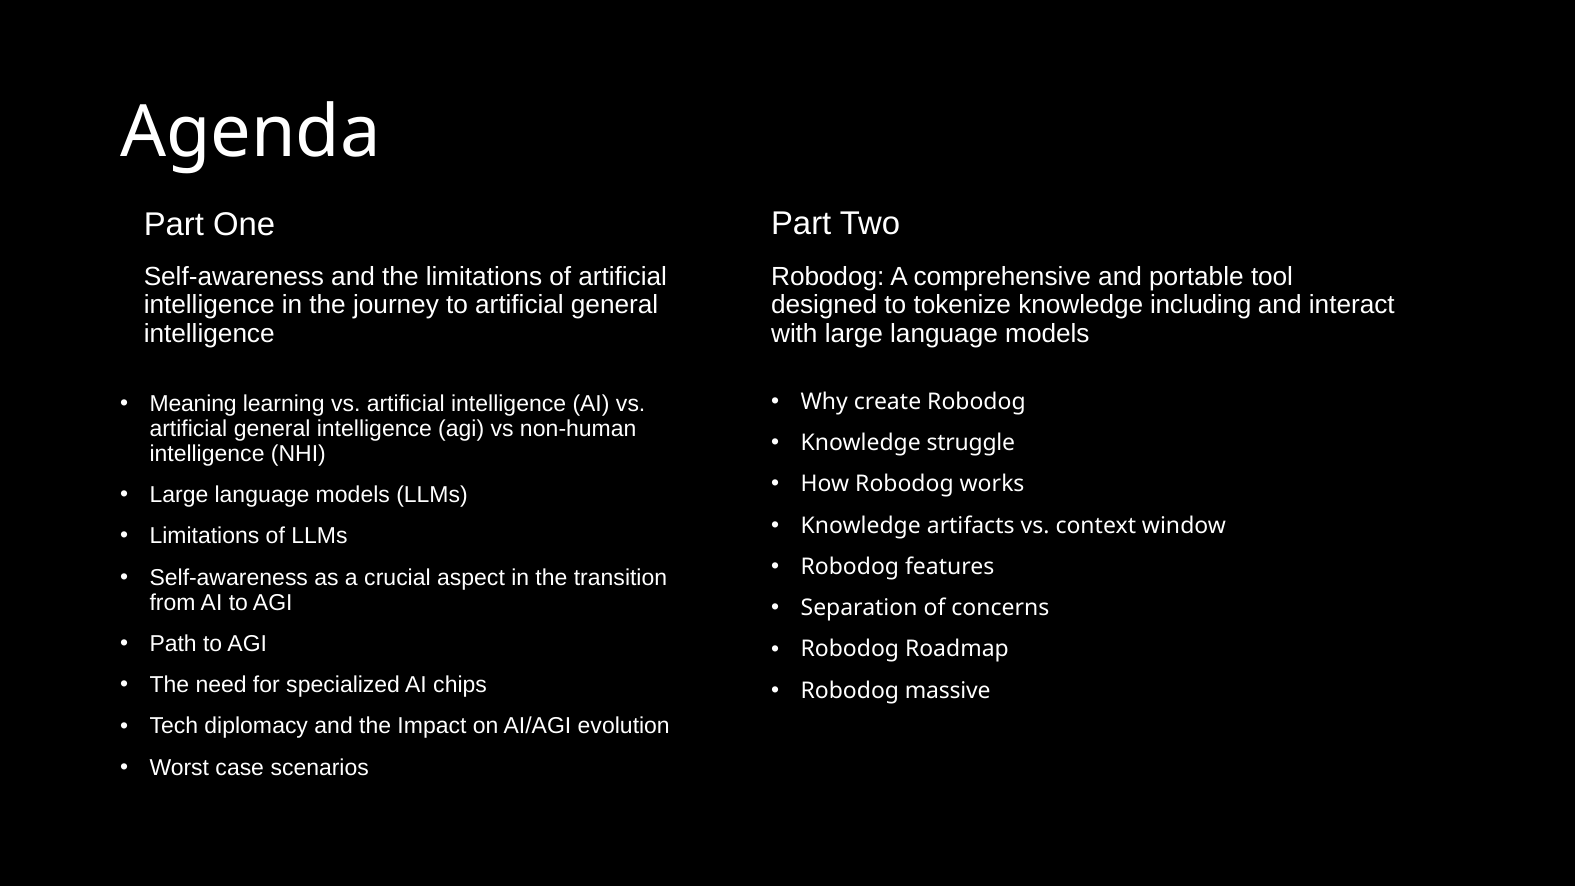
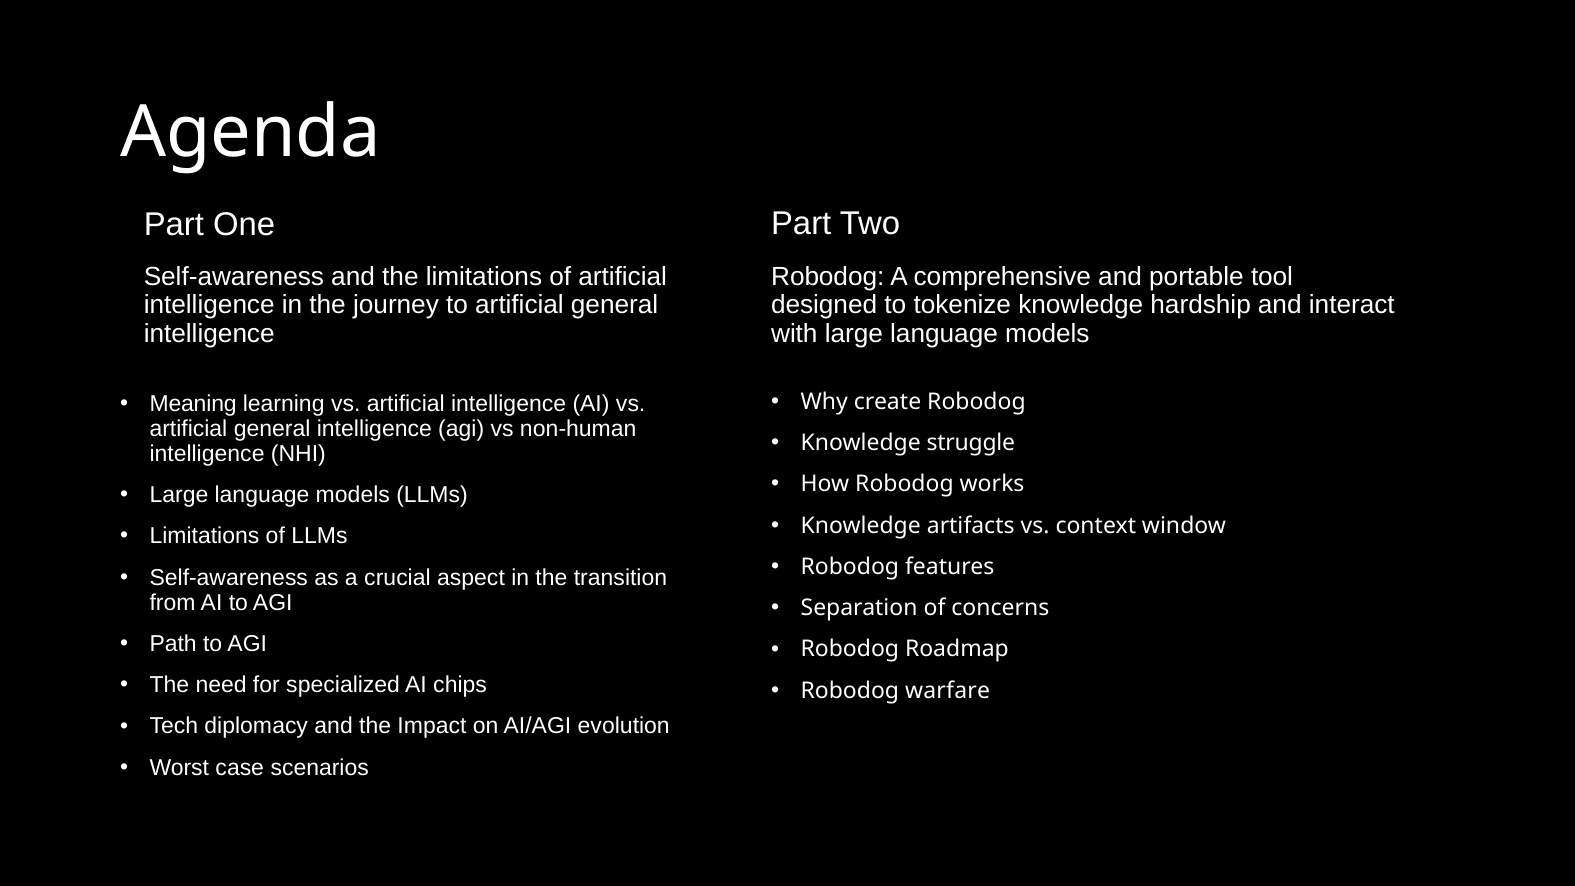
including: including -> hardship (1201, 305)
massive: massive -> warfare (948, 691)
